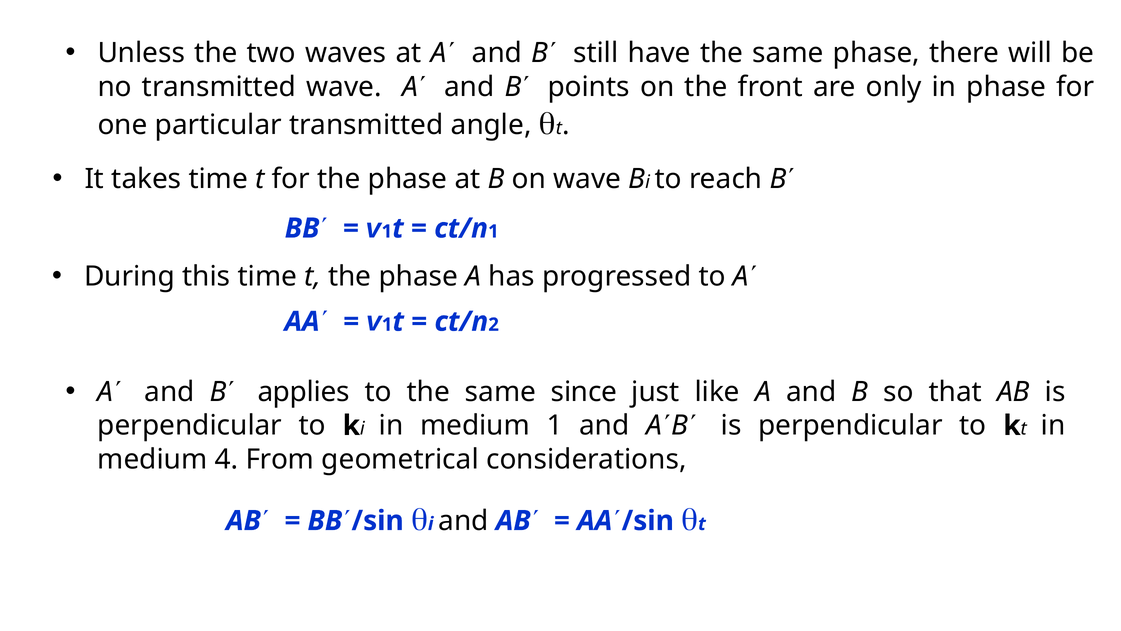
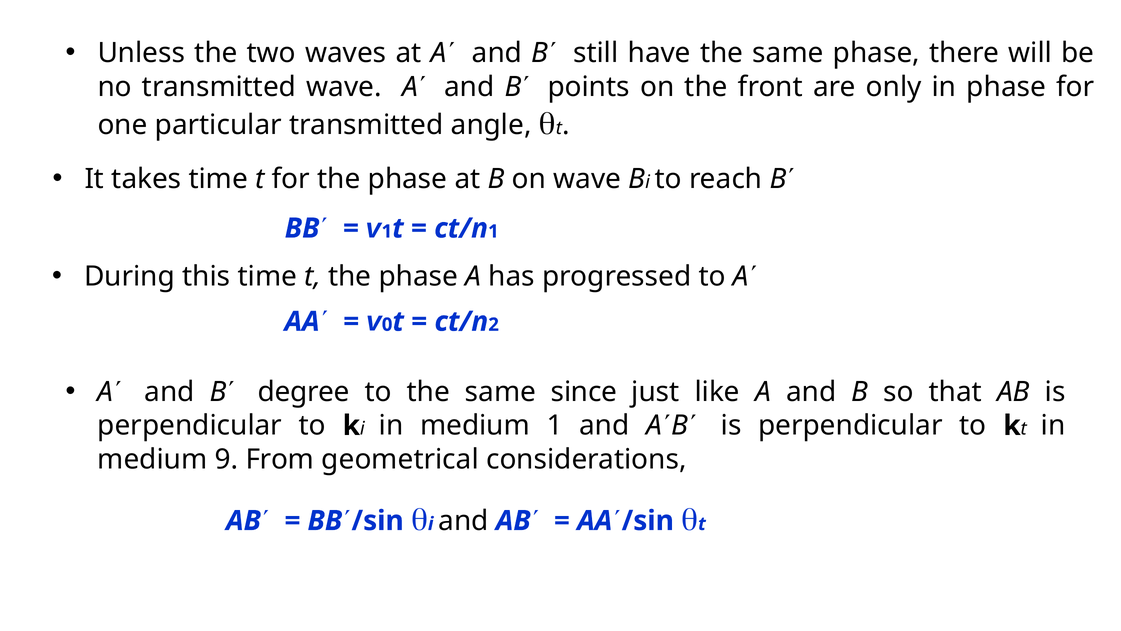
1: 1 -> 0 (387, 324)
applies: applies -> degree (304, 392)
4: 4 -> 9 (226, 459)
